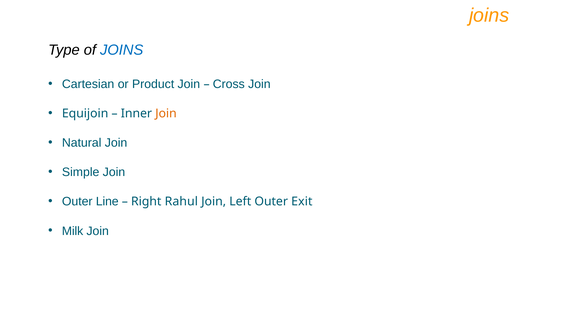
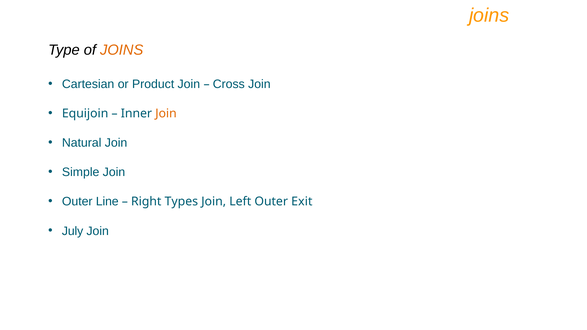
JOINS colour: blue -> orange (122, 50)
Rahul: Rahul -> Types (181, 202)
Milk: Milk -> July (73, 231)
